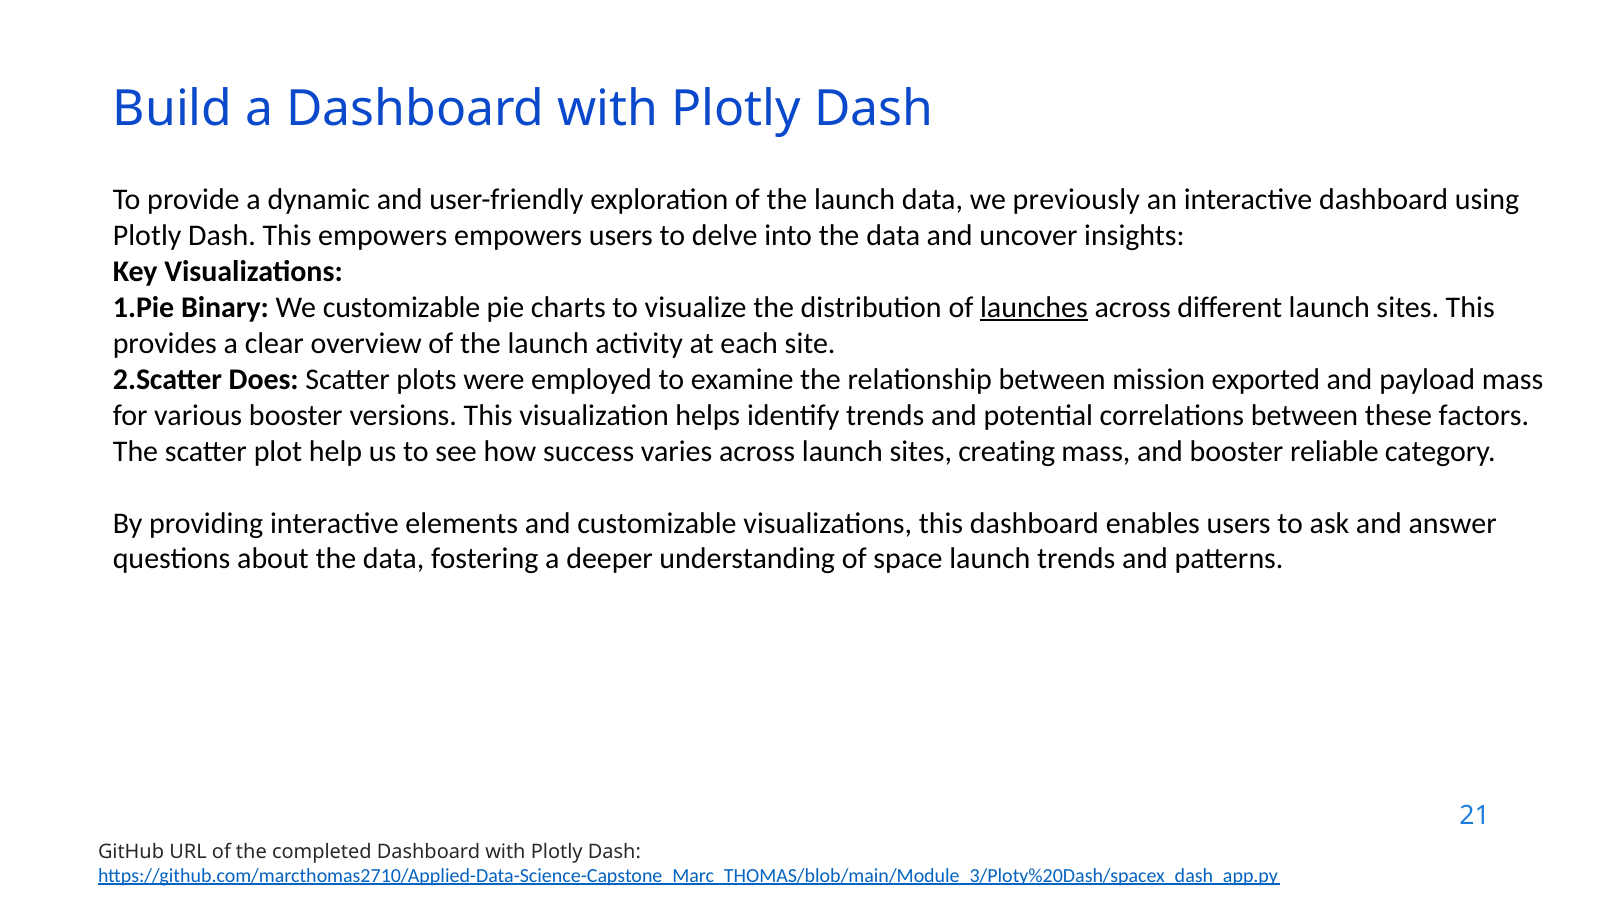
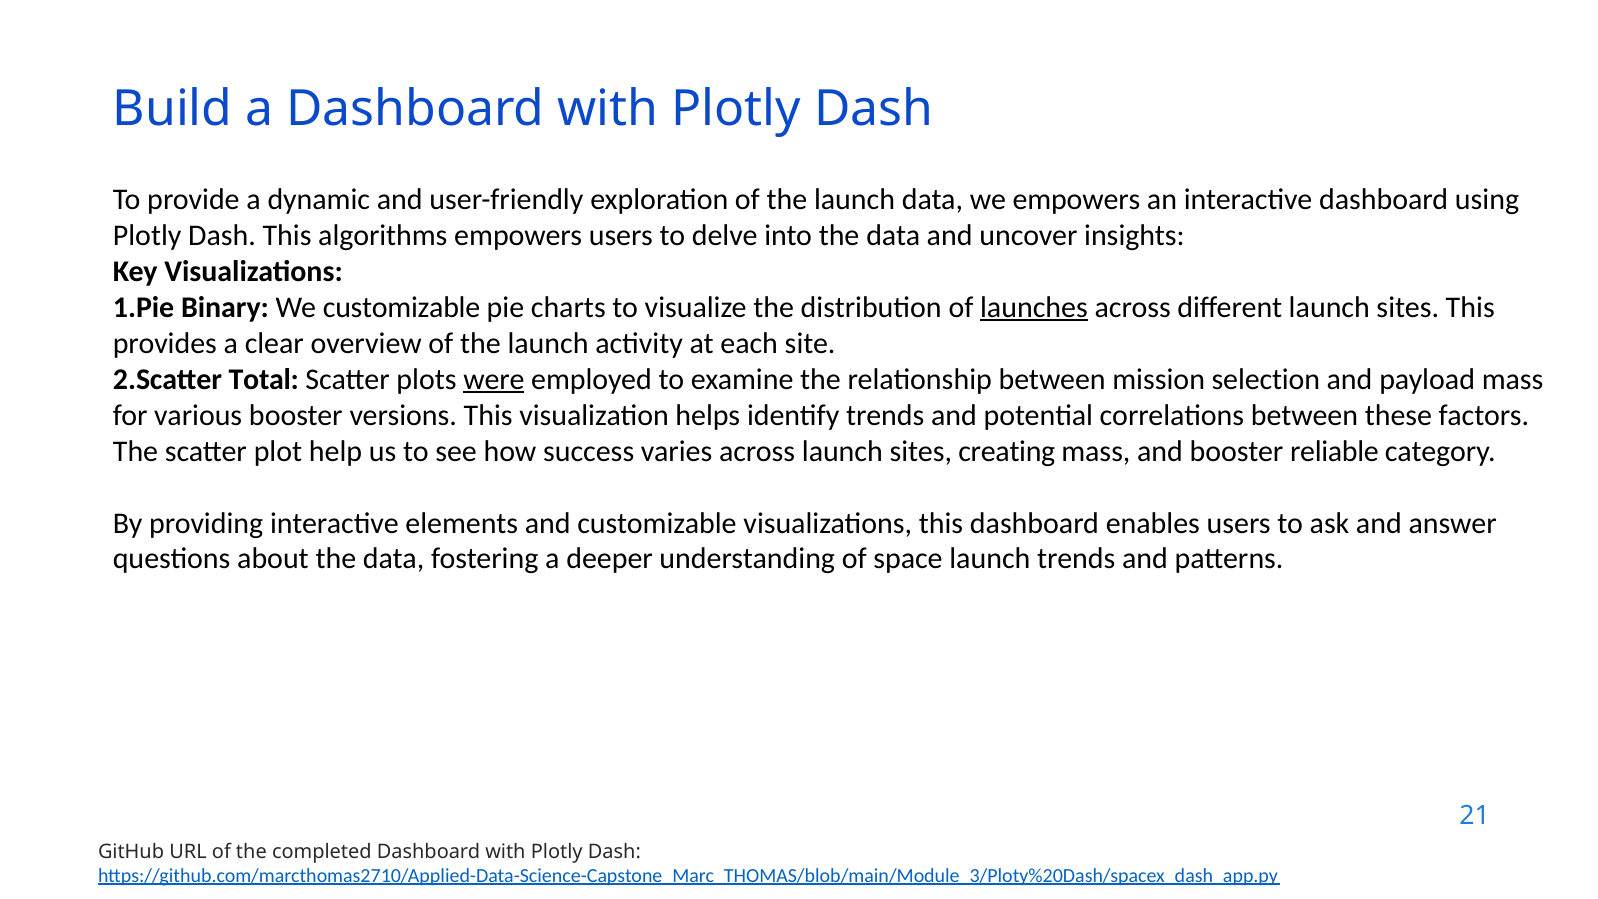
we previously: previously -> empowers (1077, 199)
This empowers: empowers -> algorithms (383, 235)
Does: Does -> Total (264, 379)
were underline: none -> present (494, 379)
exported: exported -> selection (1266, 379)
